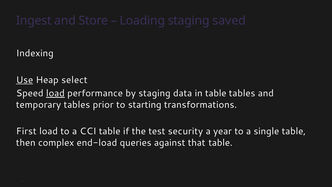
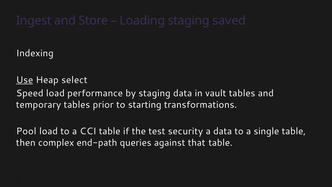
load underline: present -> none (55, 93)
in table: table -> vault (216, 93)
First: First -> Pool (26, 131)
a year: year -> data (223, 131)
end-load: end-load -> end-path (97, 143)
